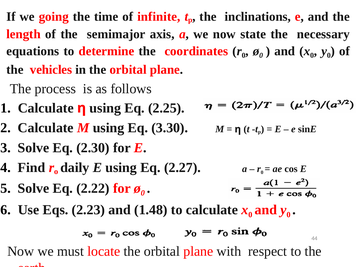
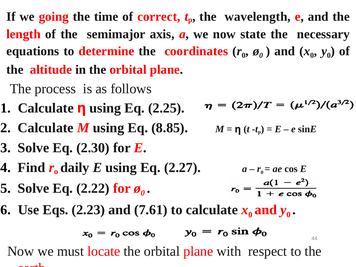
infinite: infinite -> correct (159, 17)
inclinations: inclinations -> wavelength (258, 17)
vehicles: vehicles -> altitude (51, 70)
3.30: 3.30 -> 8.85 (170, 128)
1.48: 1.48 -> 7.61 (151, 210)
